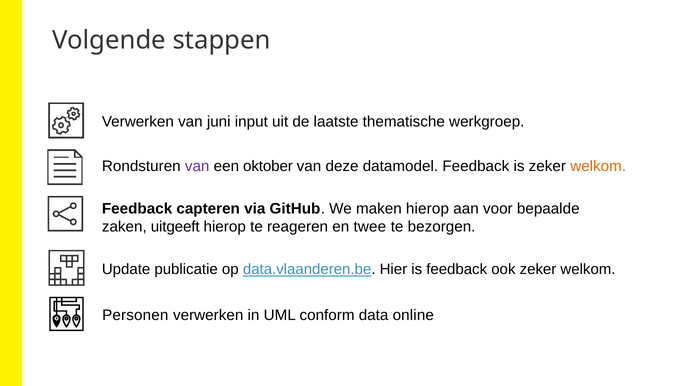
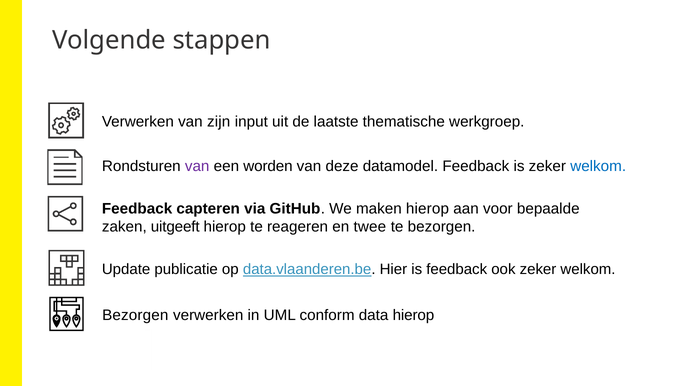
juni: juni -> zijn (219, 121)
oktober: oktober -> worden (268, 166)
welkom colour: orange -> blue (598, 166)
Personen: Personen -> Bezorgen (135, 315)
data online: online -> hierop (413, 315)
